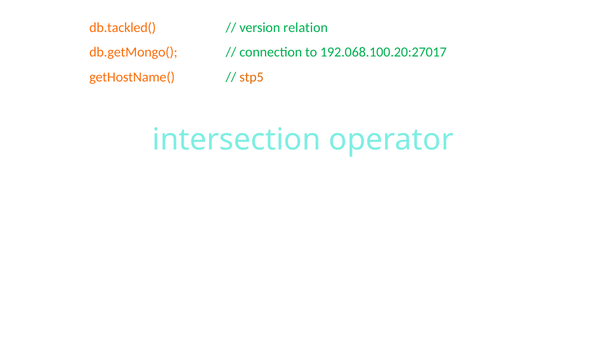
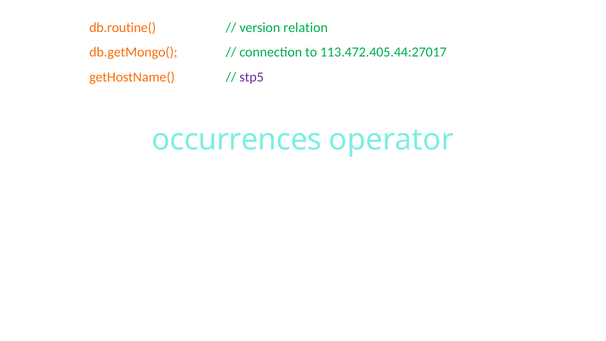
db.tackled(: db.tackled( -> db.routine( (123, 27)
192.068.100.20:27017: 192.068.100.20:27017 -> 113.472.405.44:27017 (383, 52)
stp5 colour: orange -> purple (252, 77)
intersection: intersection -> occurrences (237, 140)
